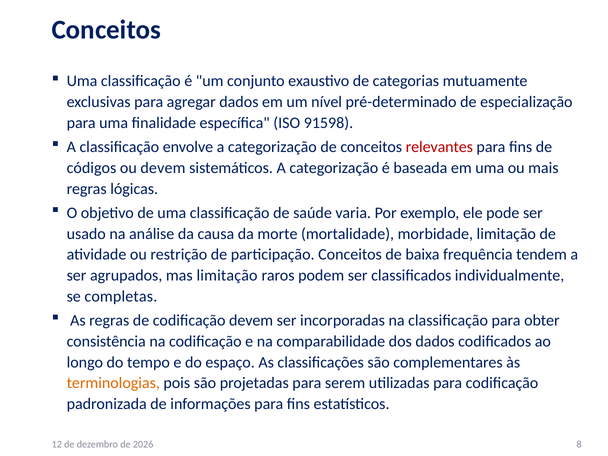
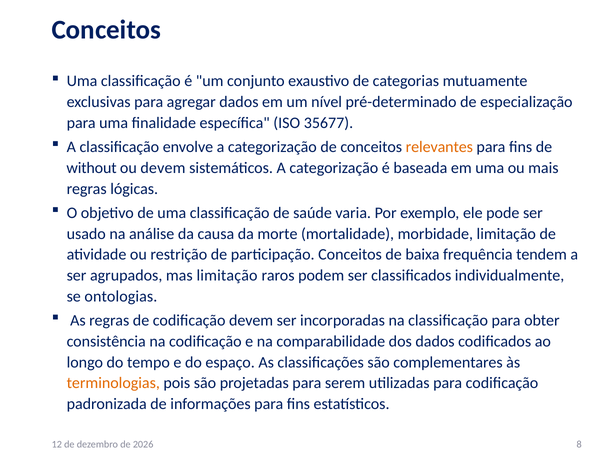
91598: 91598 -> 35677 (328, 123)
relevantes colour: red -> orange (439, 147)
códigos: códigos -> without (92, 168)
completas: completas -> ontologias (121, 296)
